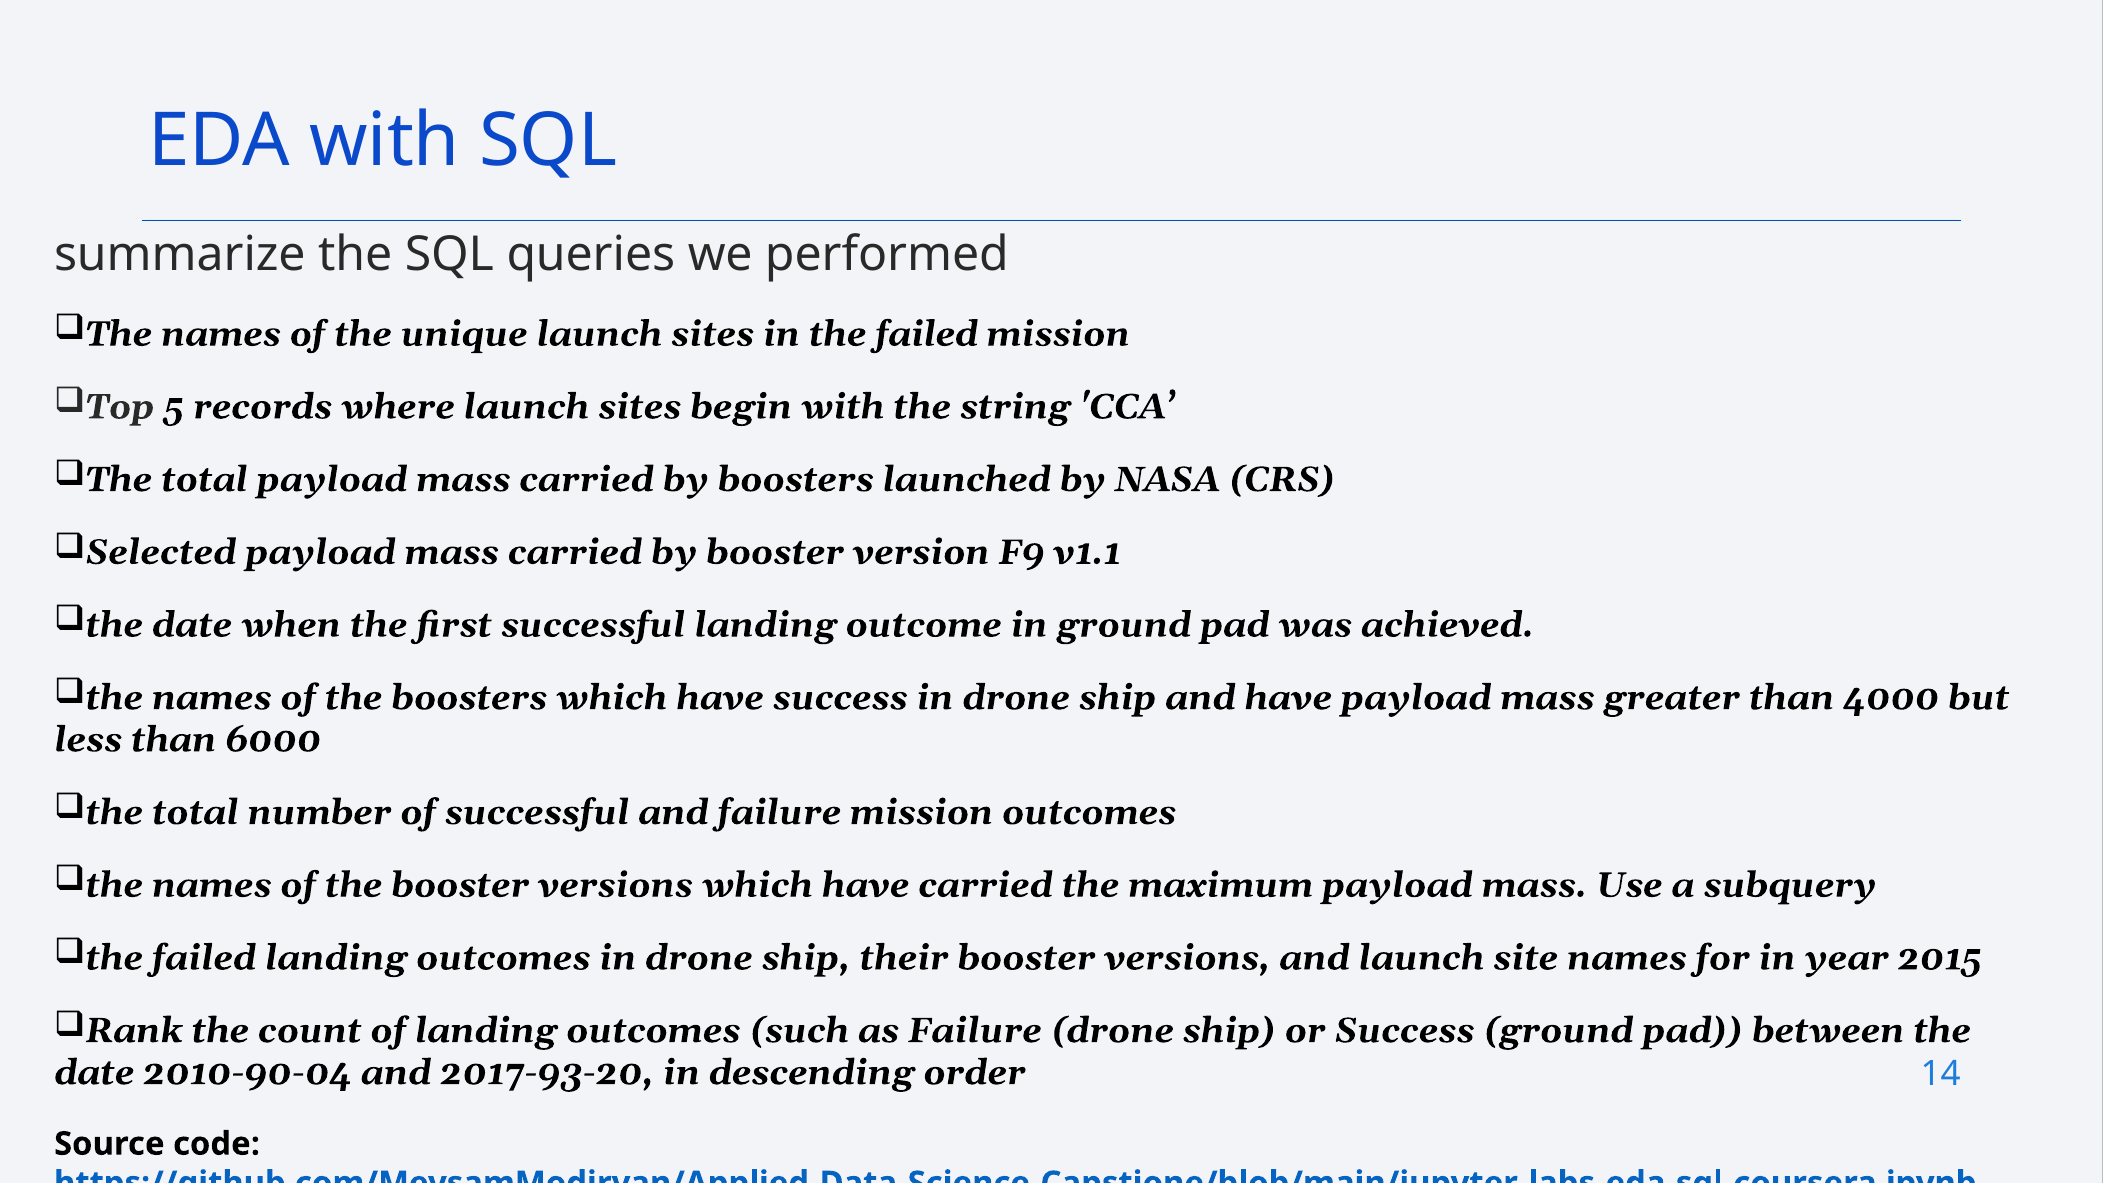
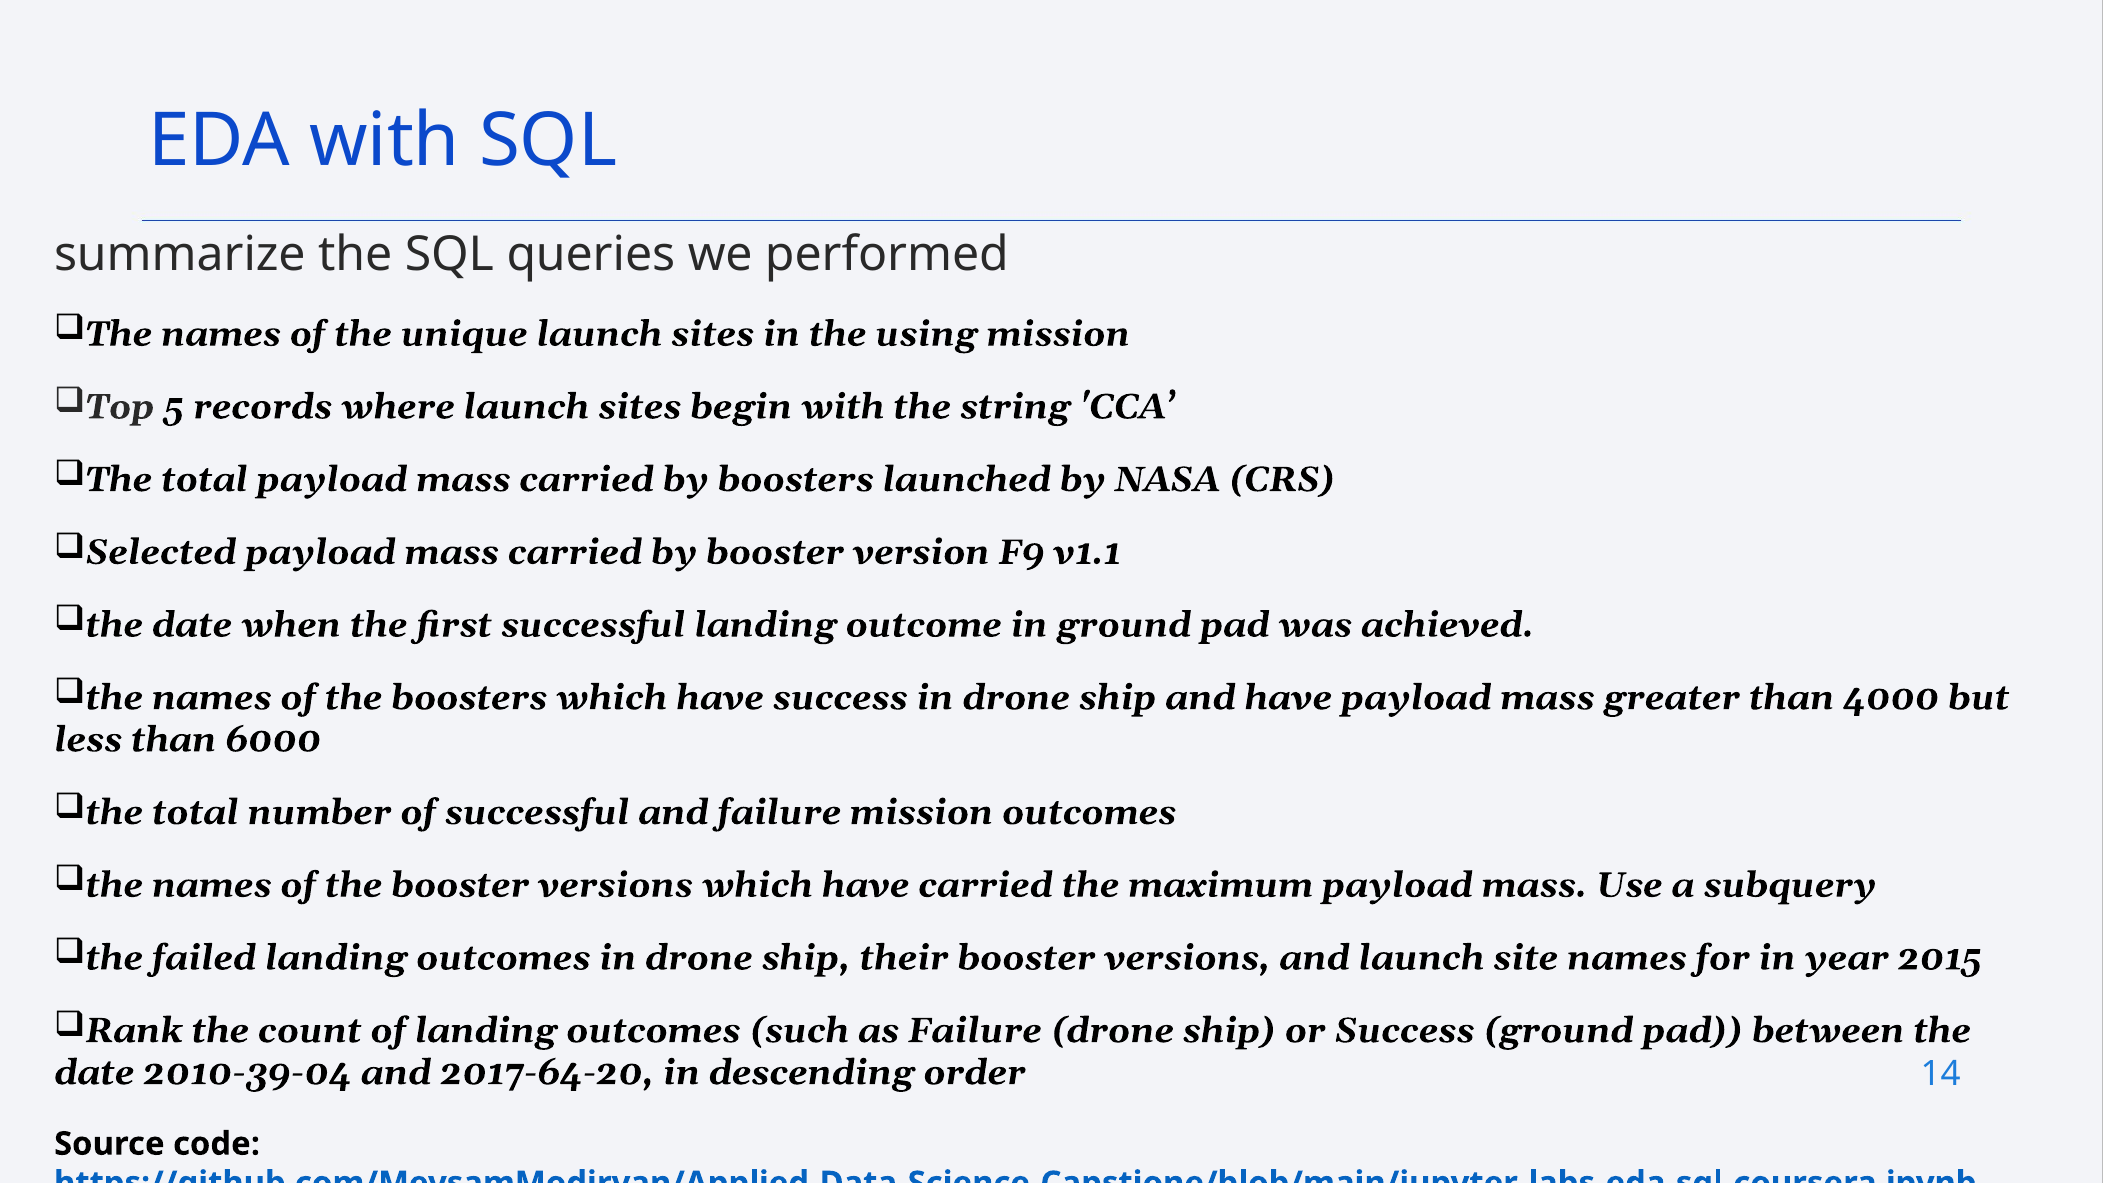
in the failed: failed -> using (926, 334)
2010-90-04: 2010-90-04 -> 2010-39-04 (247, 1073)
2017-93-20: 2017-93-20 -> 2017-64-20 (547, 1073)
